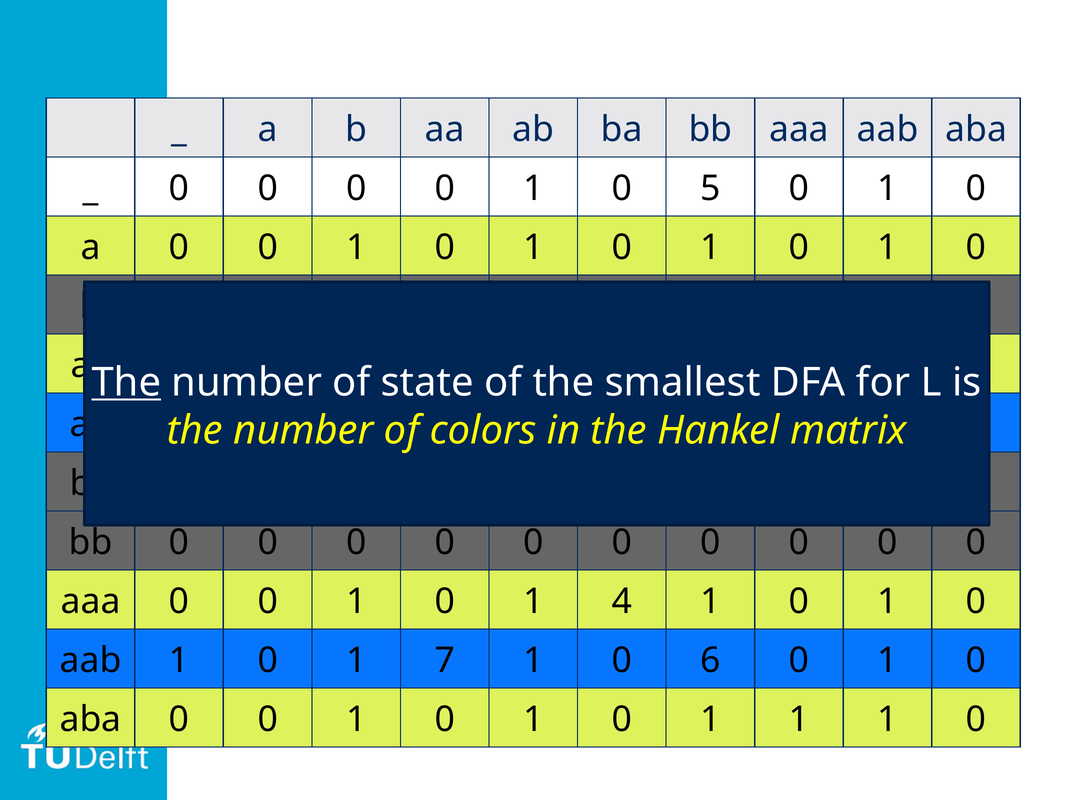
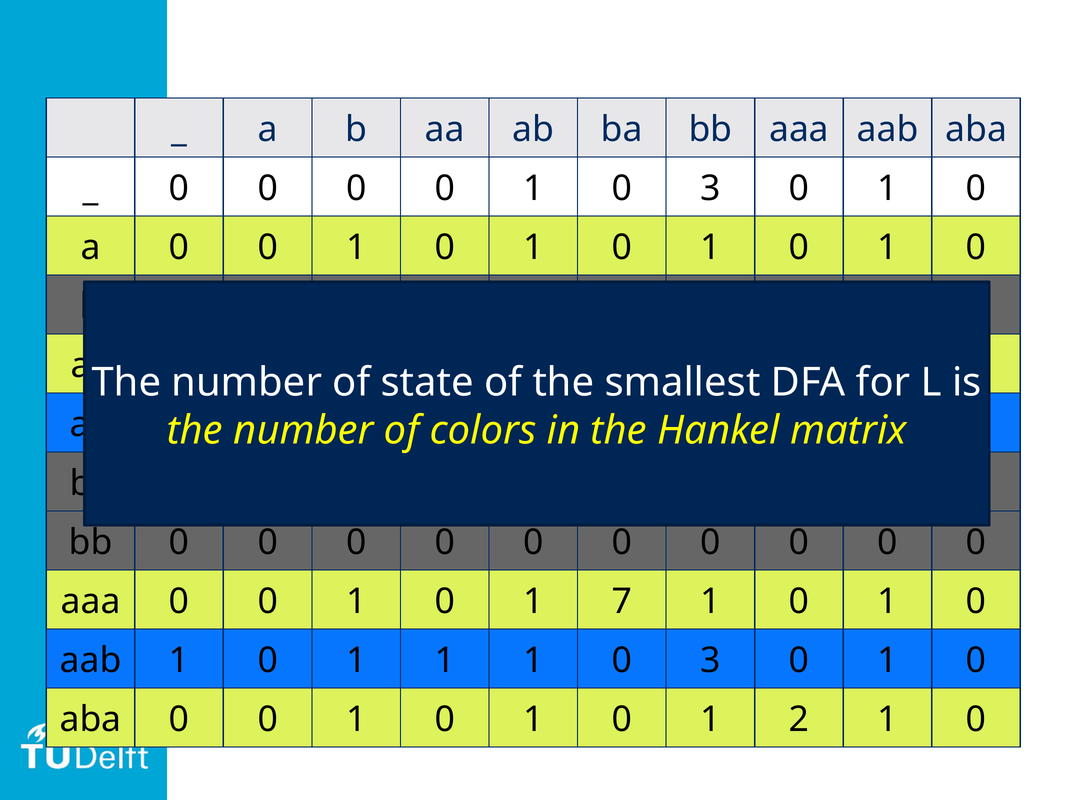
0 1 0 5: 5 -> 3 (710, 189)
The underline: present -> none (126, 382)
4: 4 -> 7 (622, 602)
0 1 7: 7 -> 1 (445, 661)
6: 6 -> 3 (710, 661)
0 1 1: 1 -> 2 (799, 720)
